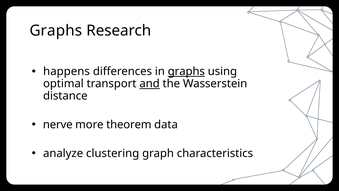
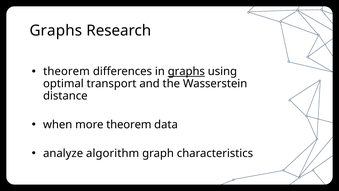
happens: happens -> theorem (67, 71)
and underline: present -> none (150, 84)
nerve: nerve -> when (58, 124)
clustering: clustering -> algorithm (113, 153)
